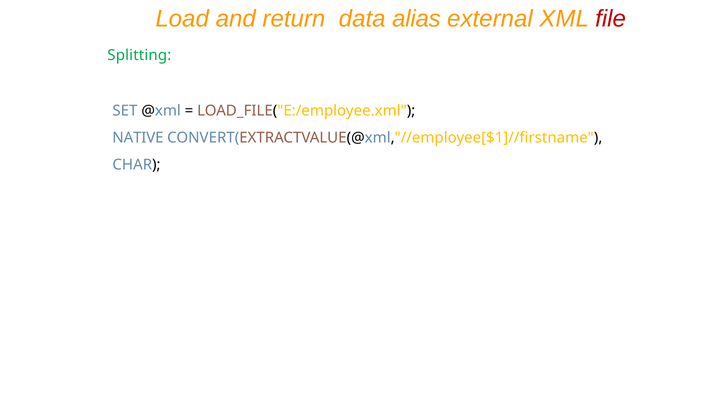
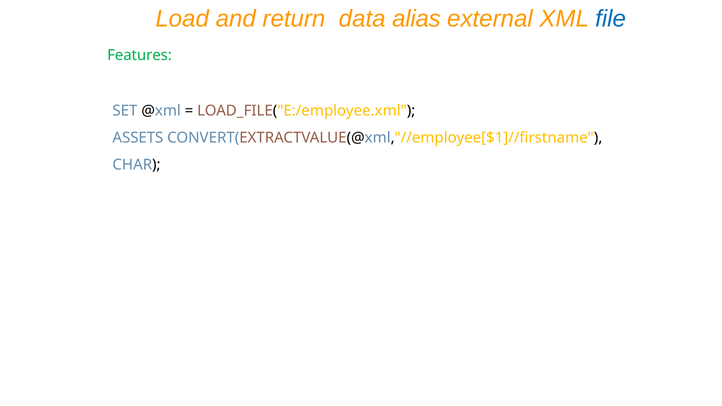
file colour: red -> blue (611, 19)
Splitting: Splitting -> Features (139, 55)
NATIVE: NATIVE -> ASSETS (138, 138)
